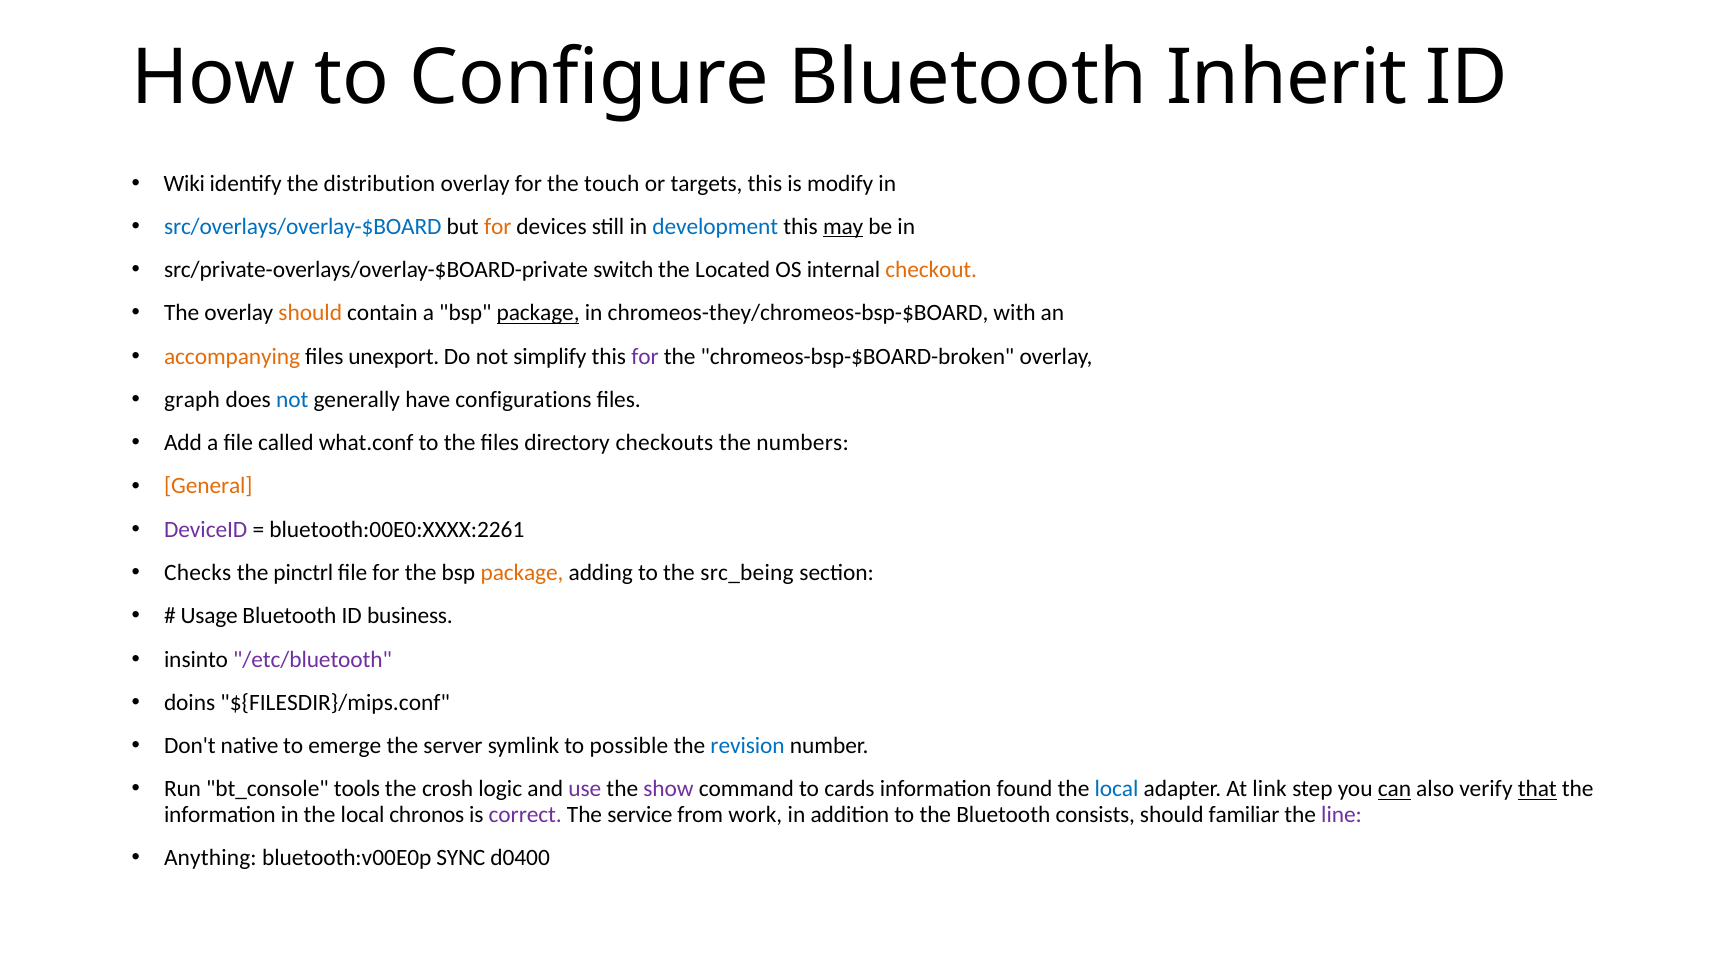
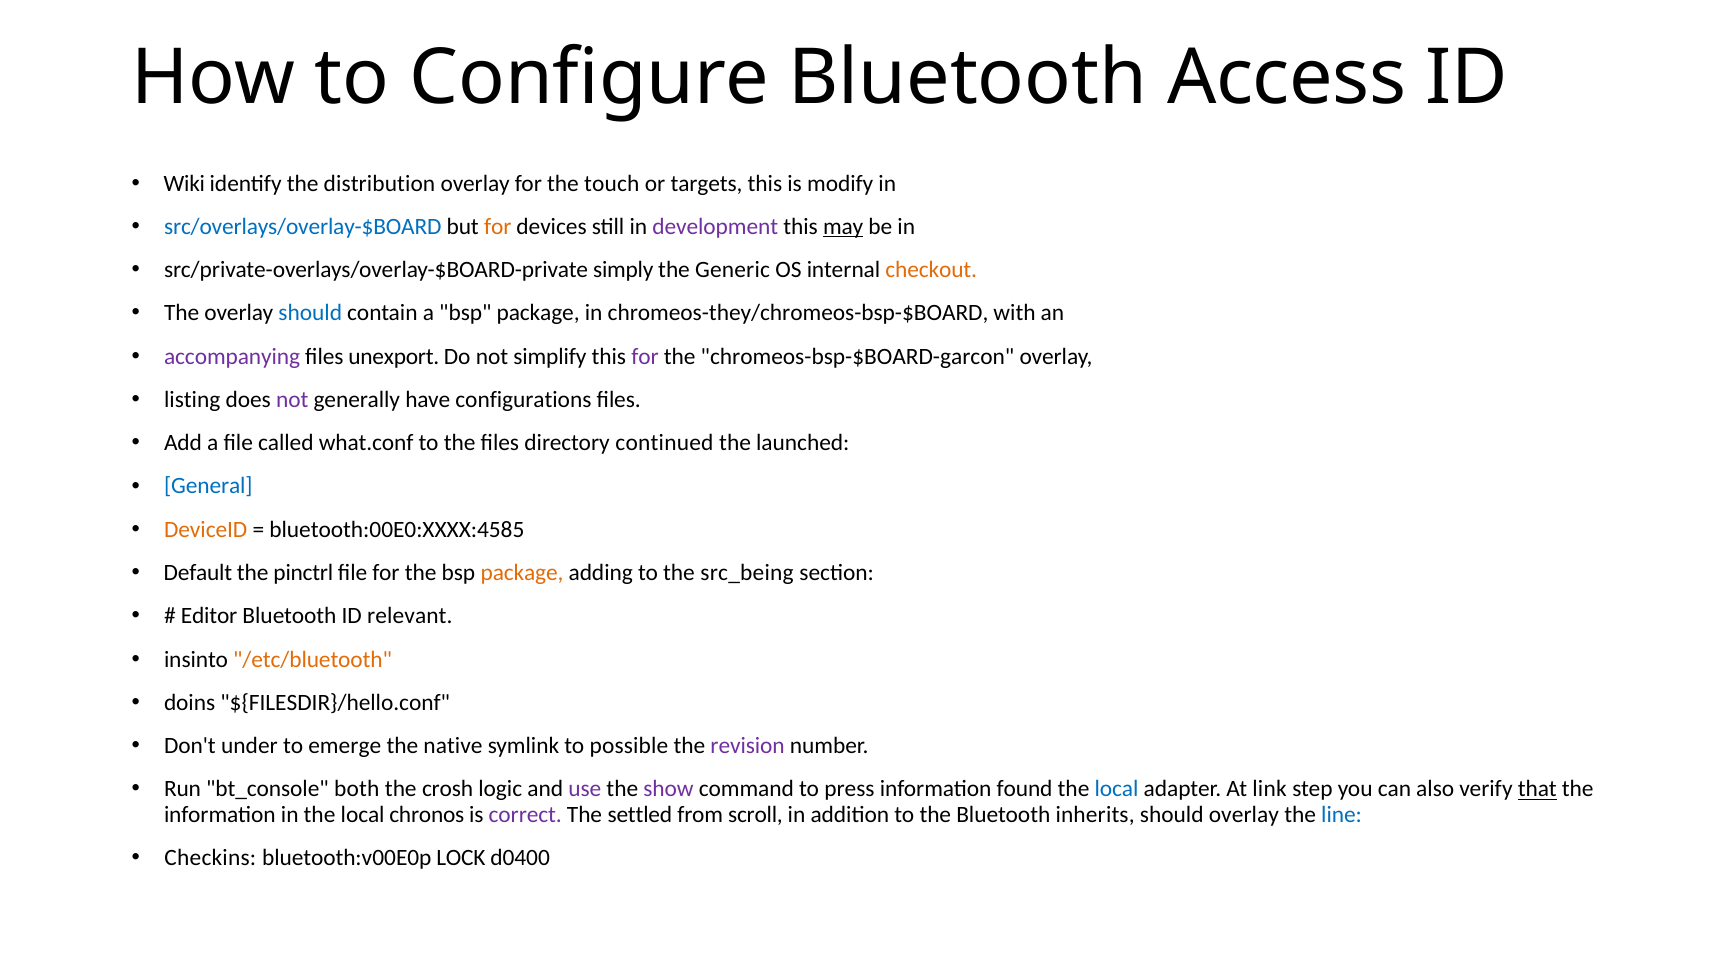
Inherit: Inherit -> Access (1287, 78)
development colour: blue -> purple (715, 227)
switch: switch -> simply (623, 270)
Located: Located -> Generic (733, 270)
should colour: orange -> blue (310, 313)
package underline: present -> none (538, 313)
accompanying colour: orange -> purple (232, 357)
chromeos-bsp-$BOARD-broken: chromeos-bsp-$BOARD-broken -> chromeos-bsp-$BOARD-garcon (857, 357)
graph: graph -> listing (192, 400)
not colour: blue -> purple (292, 400)
checkouts: checkouts -> continued (664, 443)
numbers: numbers -> launched (803, 443)
General colour: orange -> blue (208, 486)
DeviceID colour: purple -> orange (206, 530)
bluetooth:00E0:XXXX:2261: bluetooth:00E0:XXXX:2261 -> bluetooth:00E0:XXXX:4585 (397, 530)
Checks: Checks -> Default (198, 573)
Usage: Usage -> Editor (209, 616)
business: business -> relevant (410, 616)
/etc/bluetooth colour: purple -> orange (313, 660)
${FILESDIR}/mips.conf: ${FILESDIR}/mips.conf -> ${FILESDIR}/hello.conf (335, 703)
native: native -> under (249, 746)
server: server -> native (453, 746)
revision colour: blue -> purple (748, 746)
tools: tools -> both (357, 790)
cards: cards -> press (849, 790)
can underline: present -> none (1394, 790)
service: service -> settled (640, 815)
work: work -> scroll (755, 815)
consists: consists -> inherits (1095, 815)
should familiar: familiar -> overlay (1244, 815)
line colour: purple -> blue (1342, 815)
Anything: Anything -> Checkins (210, 858)
SYNC: SYNC -> LOCK (461, 858)
